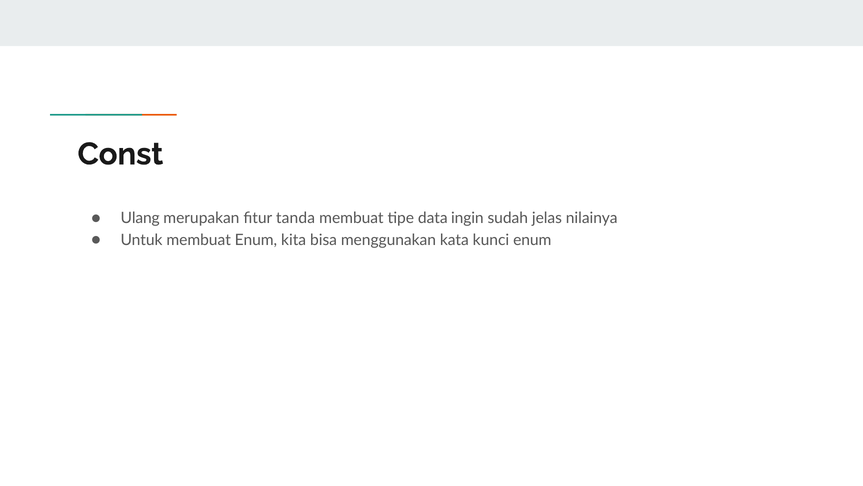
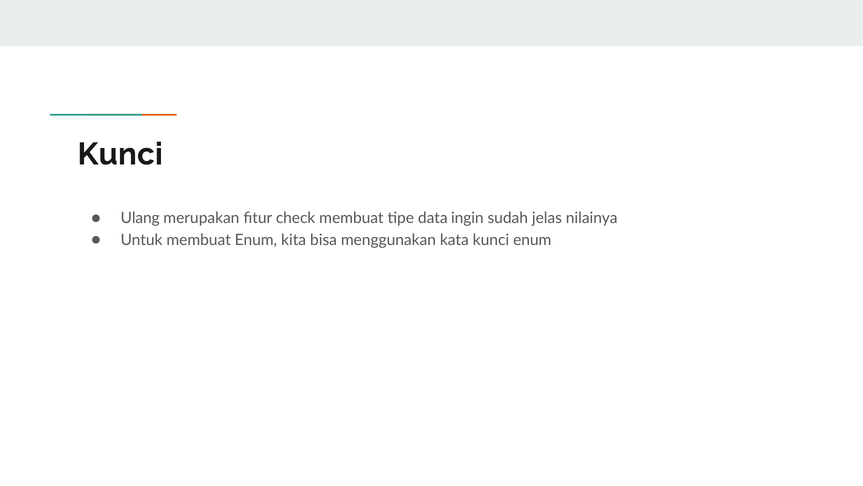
Const: Const -> Kunci (120, 154)
tanda: tanda -> check (296, 218)
